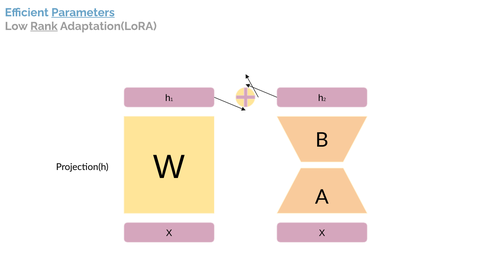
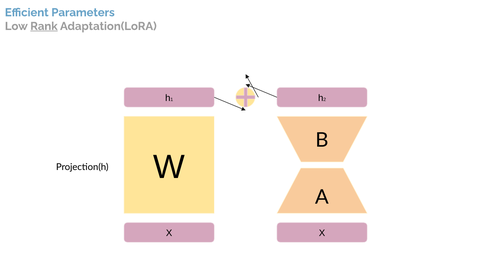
Parameters underline: present -> none (83, 13)
